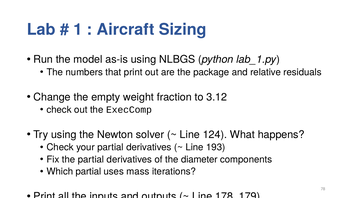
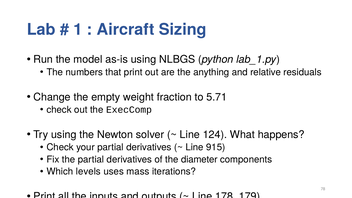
package: package -> anything (211, 72)
3.12: 3.12 -> 5.71 (217, 97)
193: 193 -> 915 (216, 147)
Which partial: partial -> levels (88, 172)
